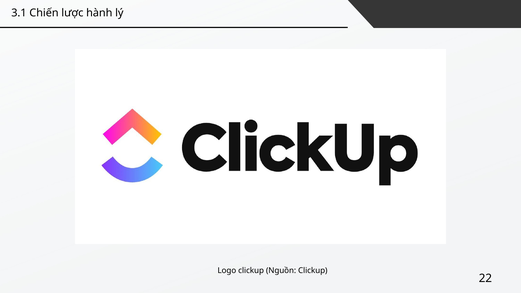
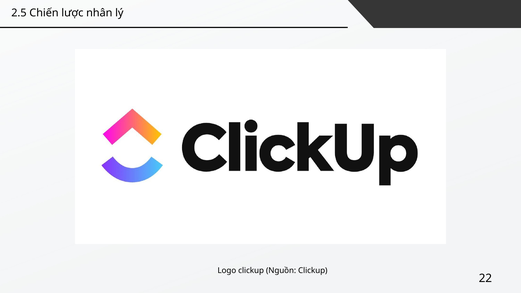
3.1: 3.1 -> 2.5 (19, 13)
hành: hành -> nhân (99, 13)
